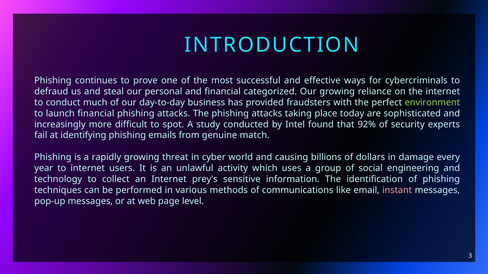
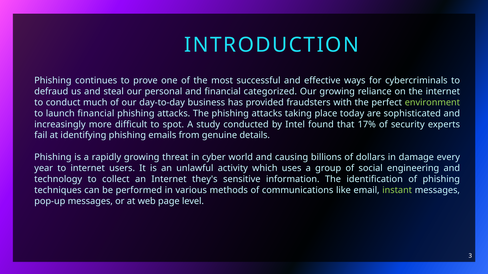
92%: 92% -> 17% (367, 125)
match: match -> details (255, 136)
prey's: prey's -> they's (205, 179)
instant colour: pink -> light green (397, 190)
